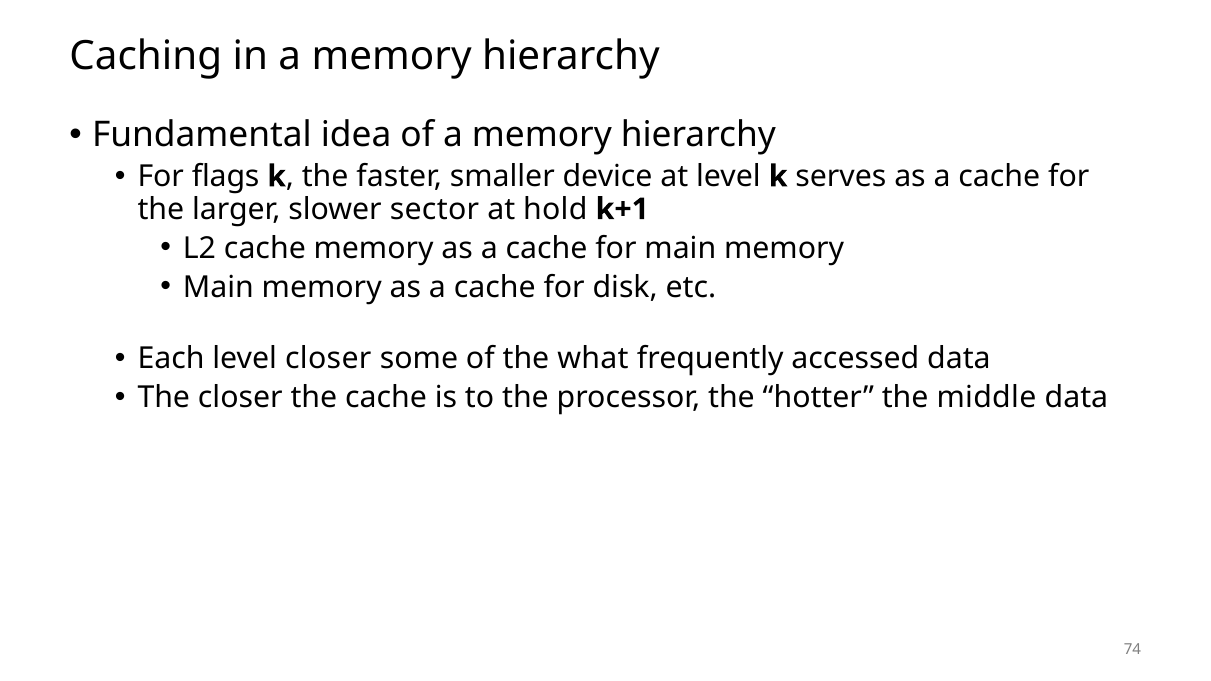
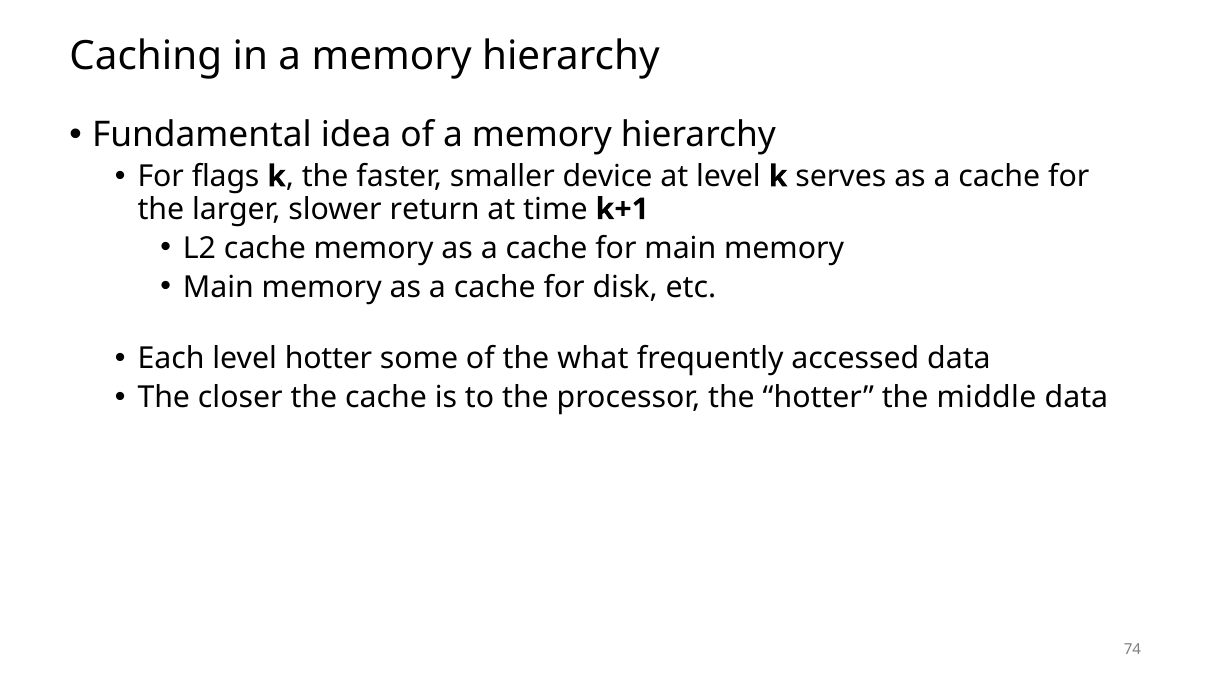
sector: sector -> return (435, 209)
hold: hold -> time (555, 209)
level closer: closer -> hotter (329, 359)
